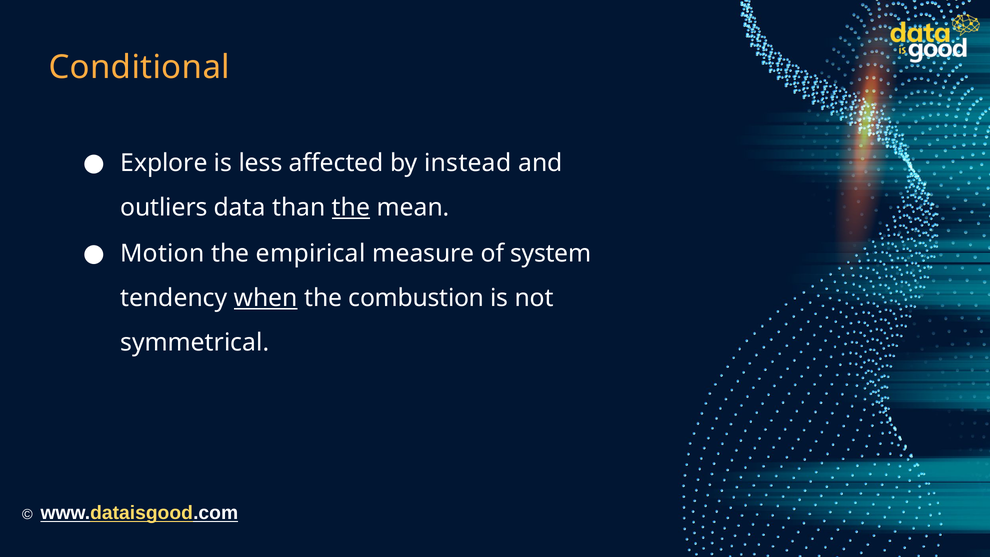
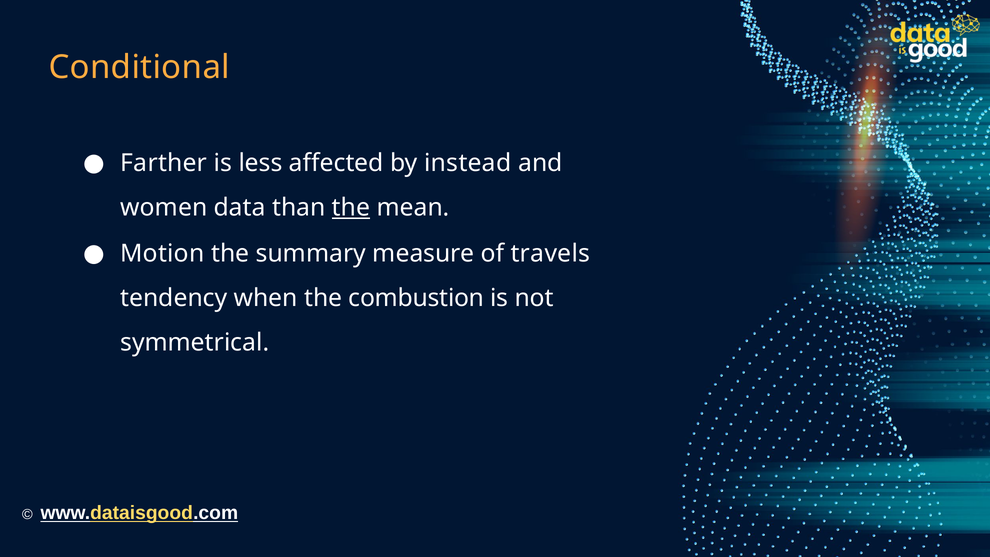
Explore: Explore -> Farther (164, 163)
outliers: outliers -> women (164, 208)
empirical: empirical -> summary (311, 254)
system: system -> travels (550, 254)
when underline: present -> none (266, 298)
